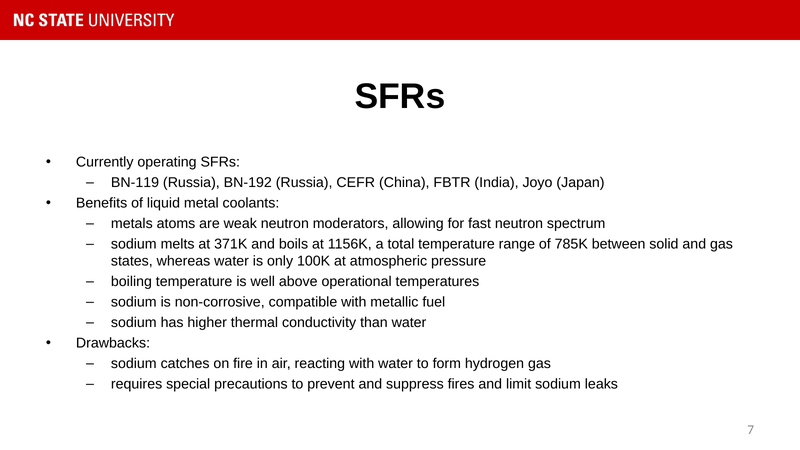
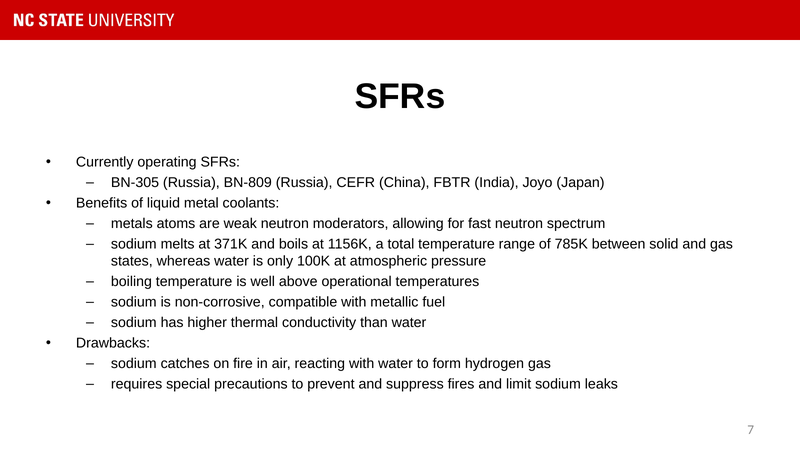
BN-119: BN-119 -> BN-305 (135, 183)
BN-192: BN-192 -> BN-809 (248, 183)
